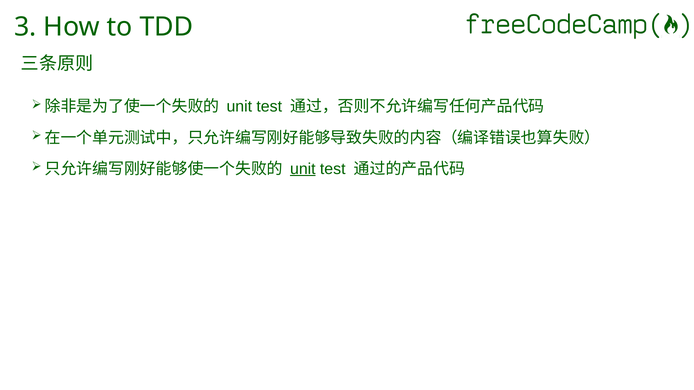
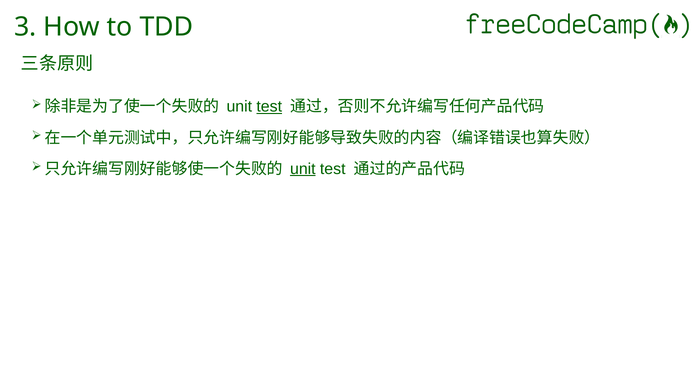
test underline: none -> present (269, 107)
